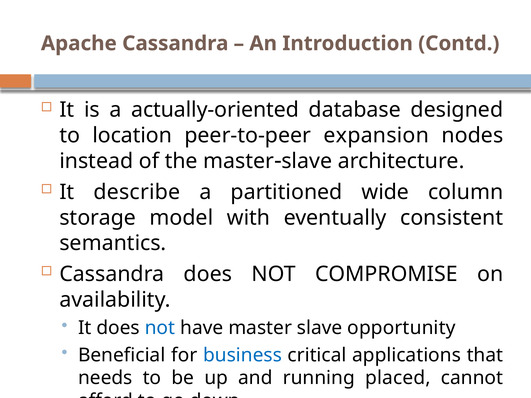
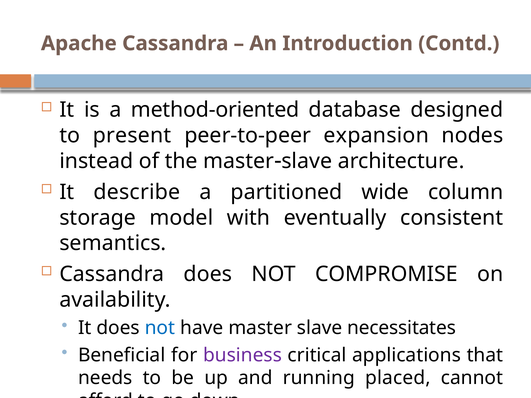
actually-oriented: actually-oriented -> method-oriented (215, 110)
location: location -> present (132, 136)
opportunity: opportunity -> necessitates (402, 328)
business colour: blue -> purple (242, 355)
